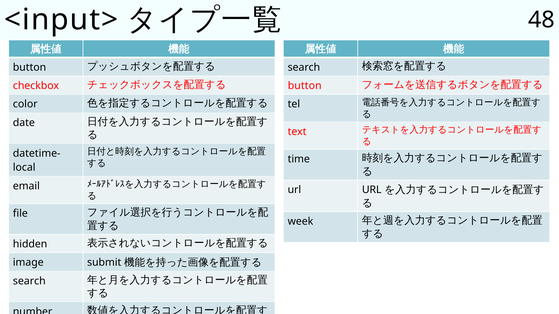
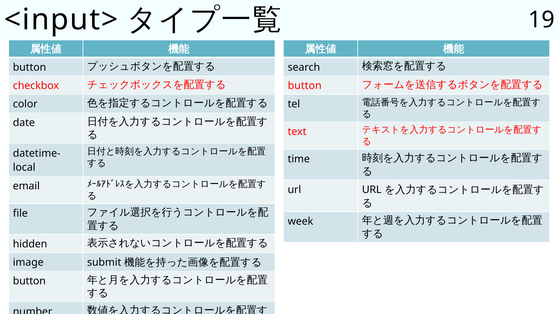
48: 48 -> 19 (542, 20)
search: search -> button (29, 281)
